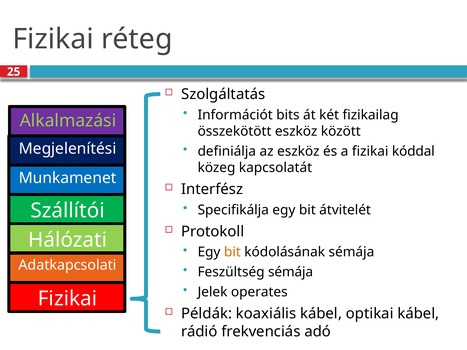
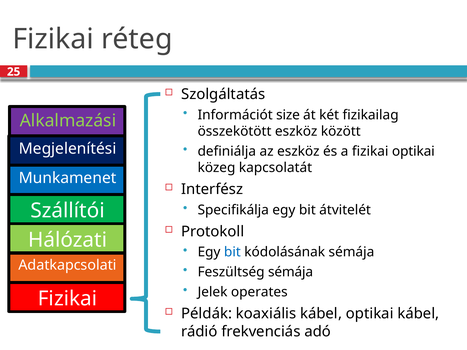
bits: bits -> size (288, 115)
fizikai kóddal: kóddal -> optikai (413, 151)
bit colour: orange -> blue (232, 252)
